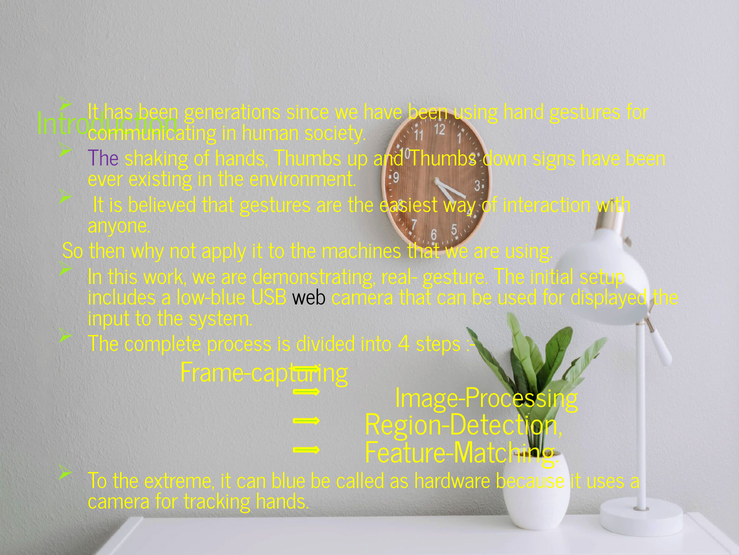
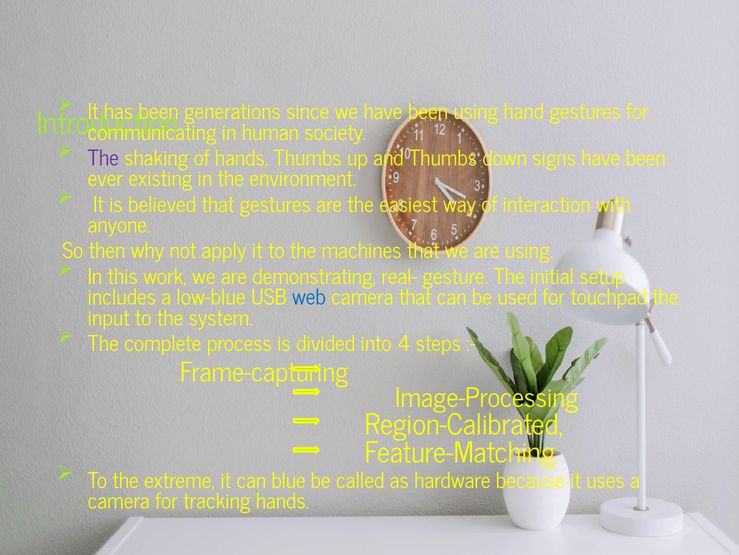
web colour: black -> blue (309, 297)
displayed: displayed -> touchpad (609, 297)
Region-Detection: Region-Detection -> Region-Calibrated (464, 425)
